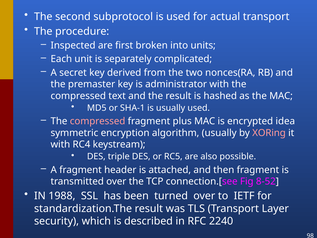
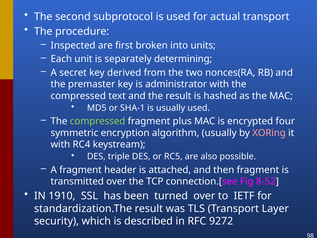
complicated: complicated -> determining (183, 59)
compressed colour: pink -> light green (98, 121)
idea: idea -> four (285, 121)
1988: 1988 -> 1910 (62, 196)
2240: 2240 -> 9272 (221, 221)
